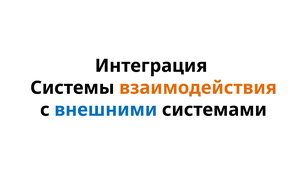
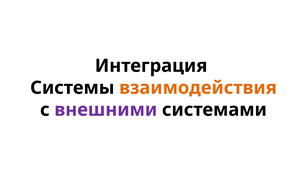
внешними colour: blue -> purple (106, 110)
